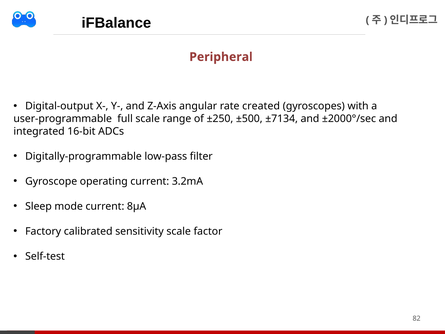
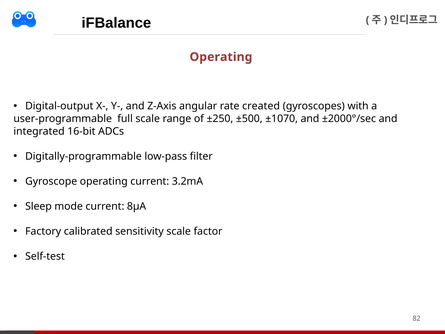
Peripheral: Peripheral -> Operating (221, 57)
±7134: ±7134 -> ±1070 (282, 119)
